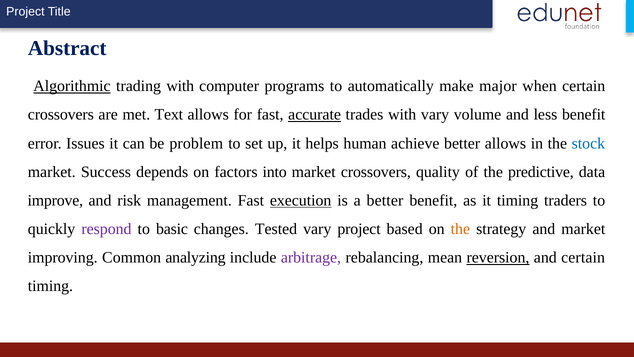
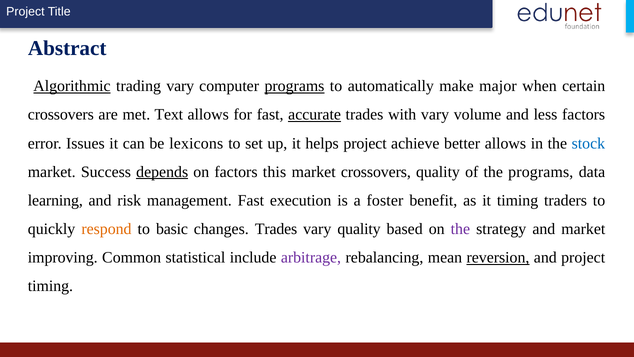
trading with: with -> vary (180, 86)
programs underline: none -> present (294, 86)
less benefit: benefit -> factors (584, 115)
problem: problem -> lexicons (196, 143)
helps human: human -> project (365, 143)
depends underline: none -> present (162, 172)
into: into -> this (275, 172)
the predictive: predictive -> programs (541, 172)
improve: improve -> learning (55, 200)
execution underline: present -> none (301, 200)
a better: better -> foster (385, 200)
respond colour: purple -> orange (106, 229)
changes Tested: Tested -> Trades (276, 229)
vary project: project -> quality (359, 229)
the colour: orange -> purple (460, 229)
analyzing: analyzing -> statistical (195, 257)
and certain: certain -> project (583, 257)
